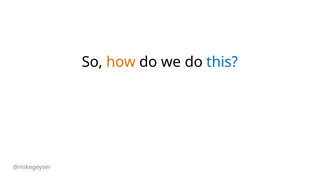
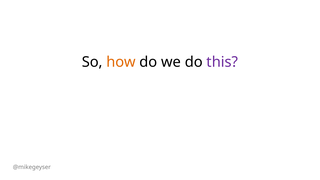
this colour: blue -> purple (222, 62)
